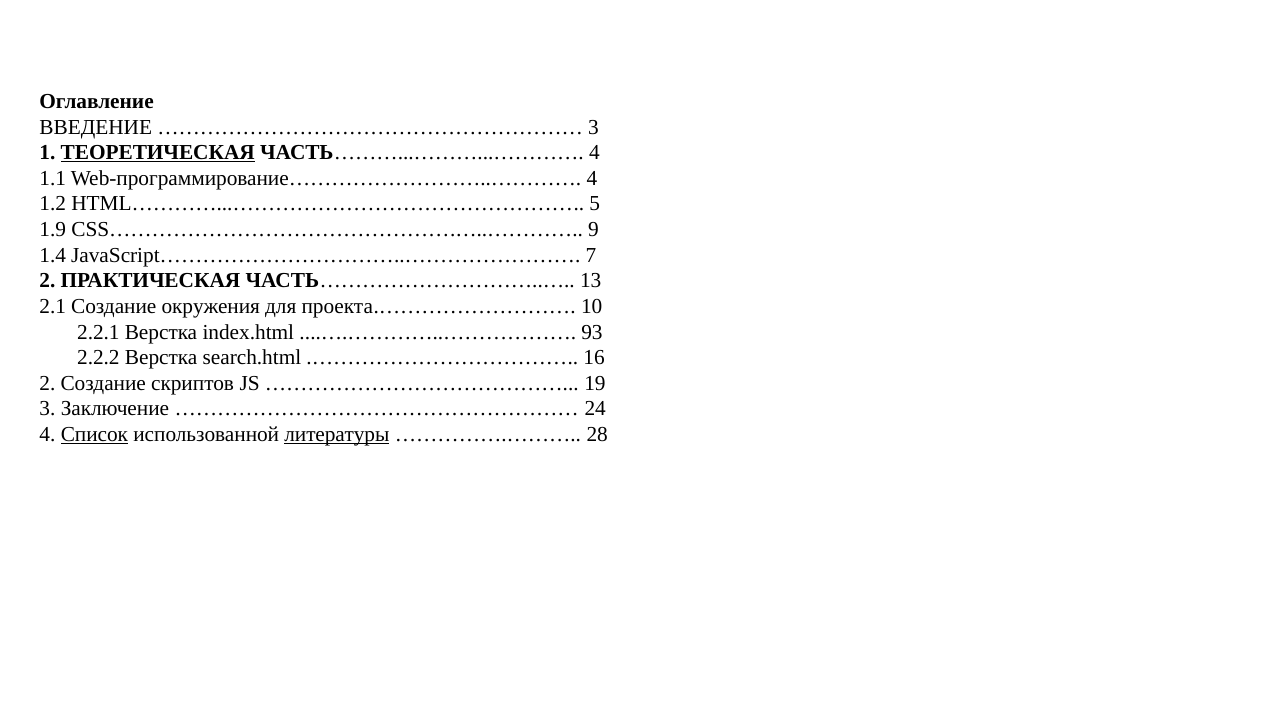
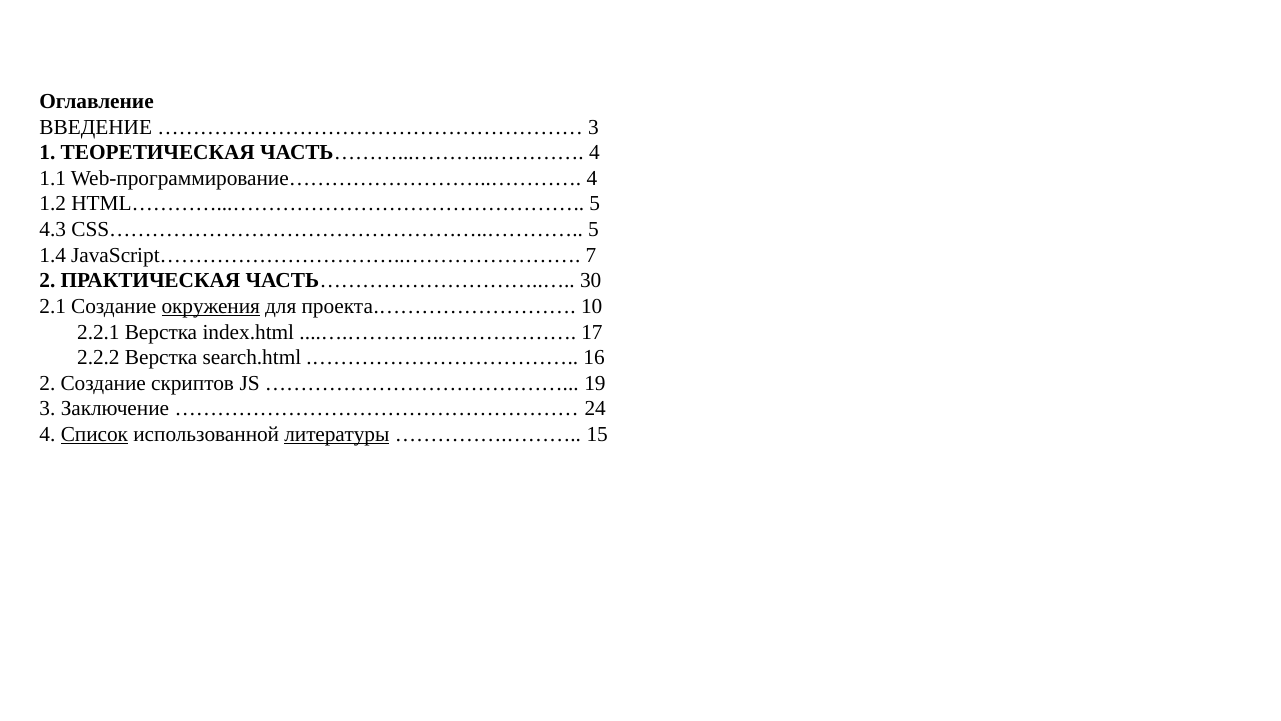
ТЕОРЕТИЧЕСКАЯ underline: present -> none (158, 153)
1.9: 1.9 -> 4.3 (53, 229)
CSS………………………………………….…..………… 9: 9 -> 5 (594, 229)
13: 13 -> 30 (591, 281)
окружения underline: none -> present (211, 306)
93: 93 -> 17 (592, 332)
28: 28 -> 15 (597, 434)
